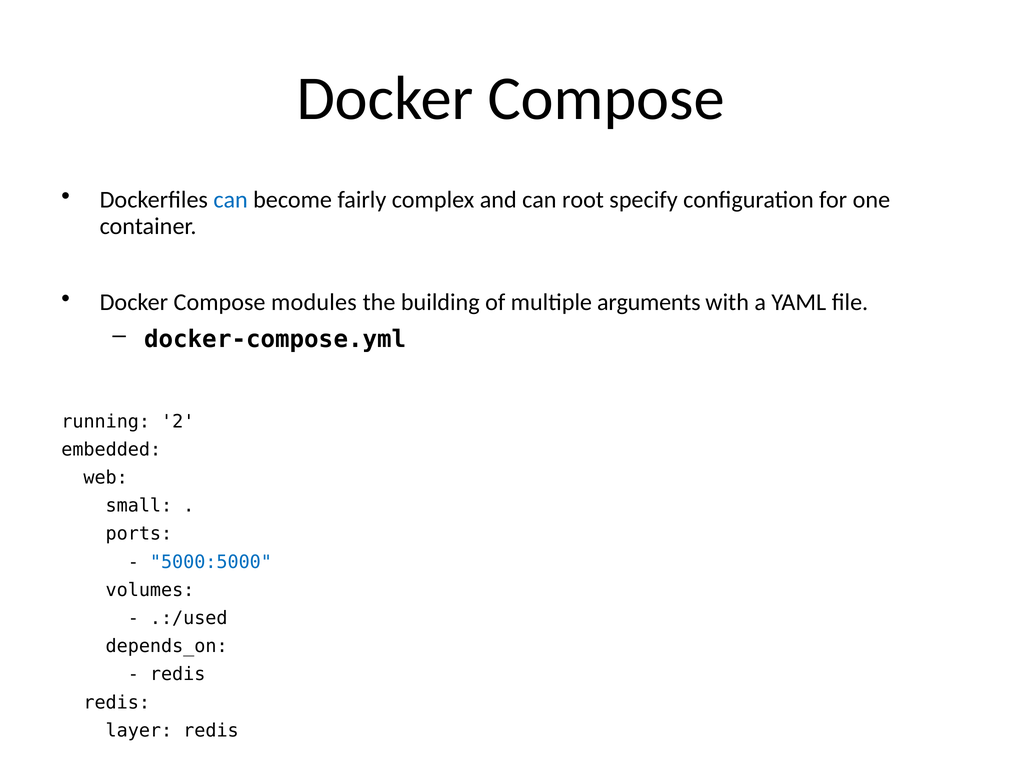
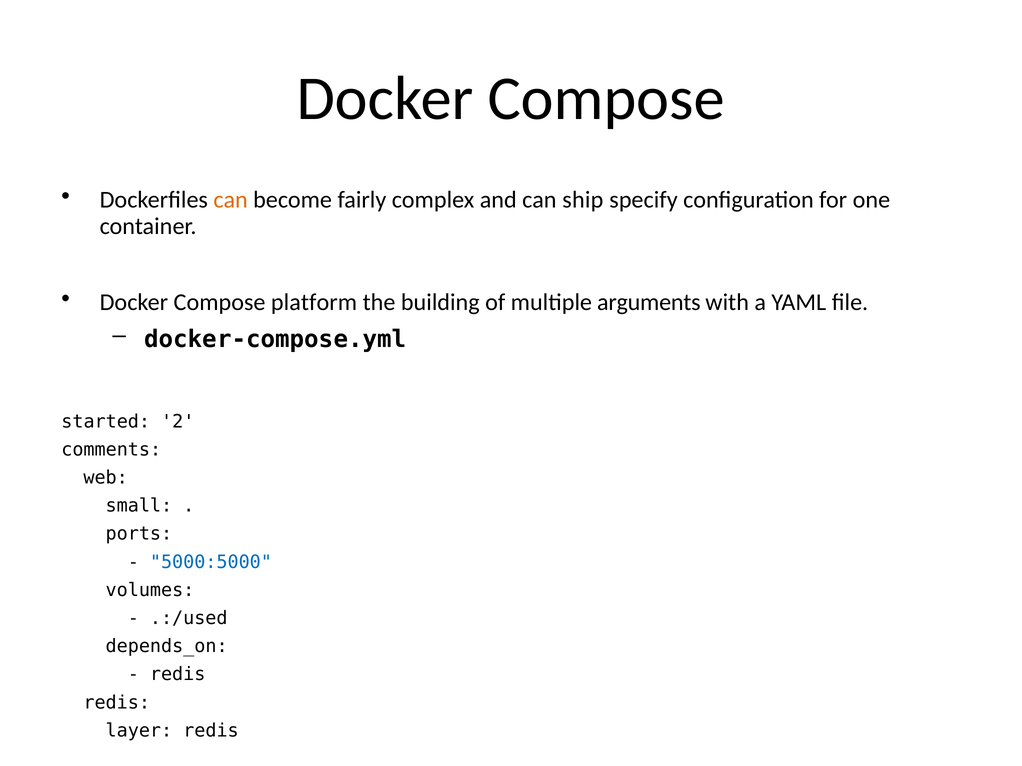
can colour: blue -> orange (231, 200)
root: root -> ship (583, 200)
modules: modules -> platform (314, 303)
running: running -> started (106, 422)
embedded: embedded -> comments (111, 450)
